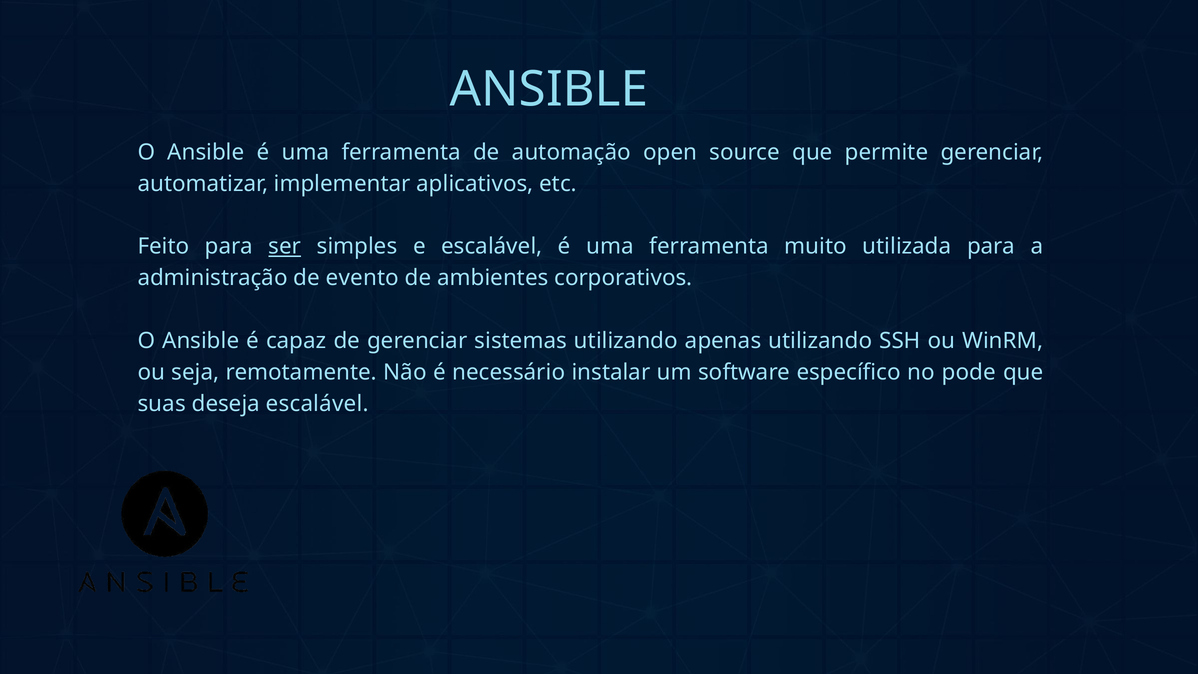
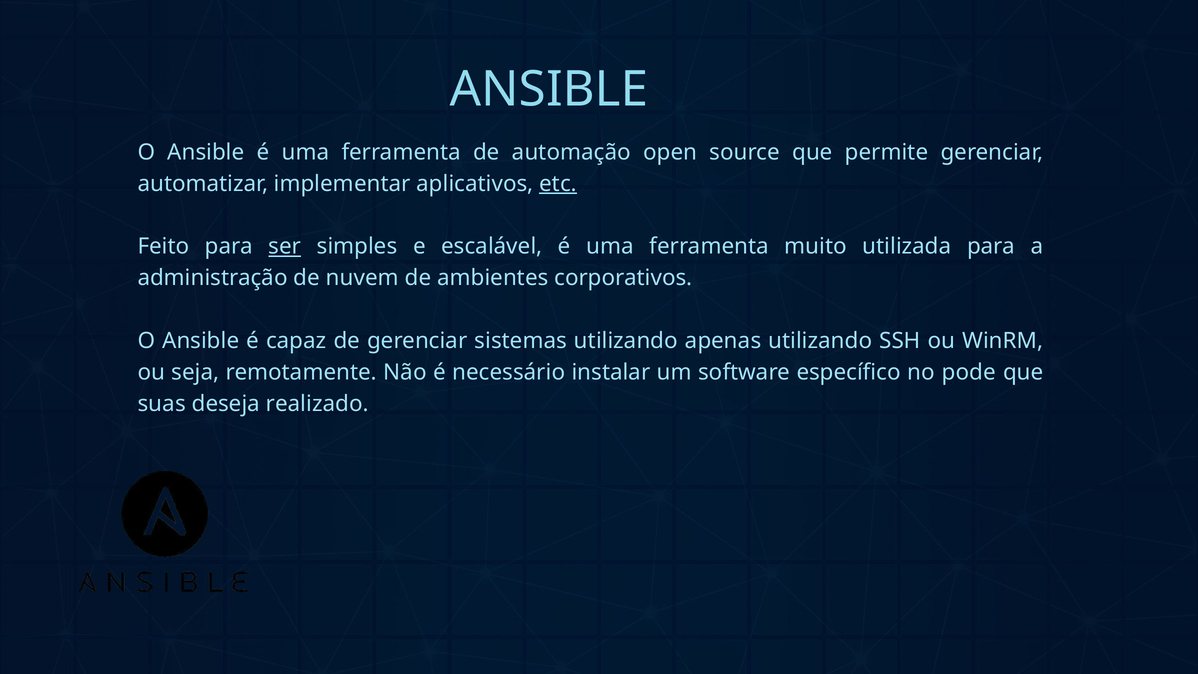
etc underline: none -> present (558, 184)
evento: evento -> nuvem (362, 278)
deseja escalável: escalável -> realizado (317, 404)
